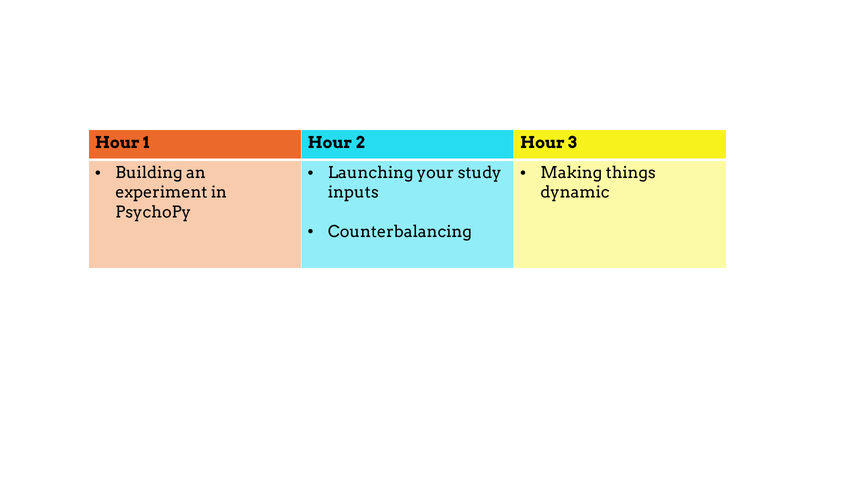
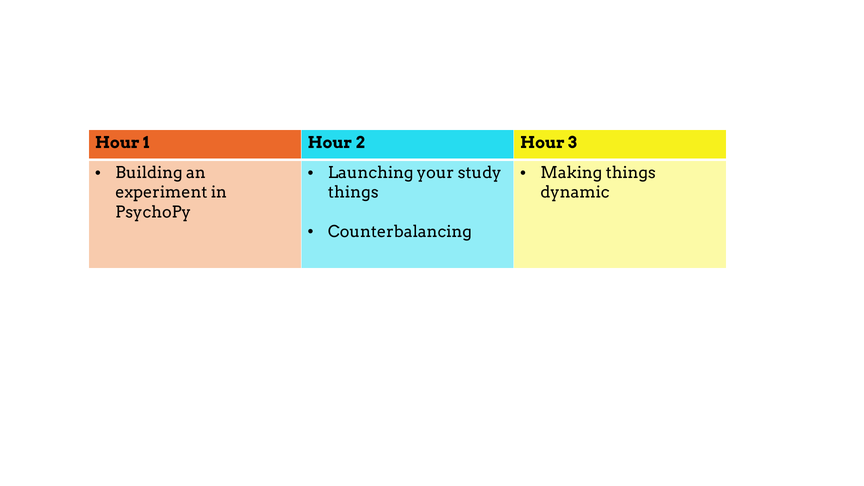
inputs: inputs -> things (353, 193)
